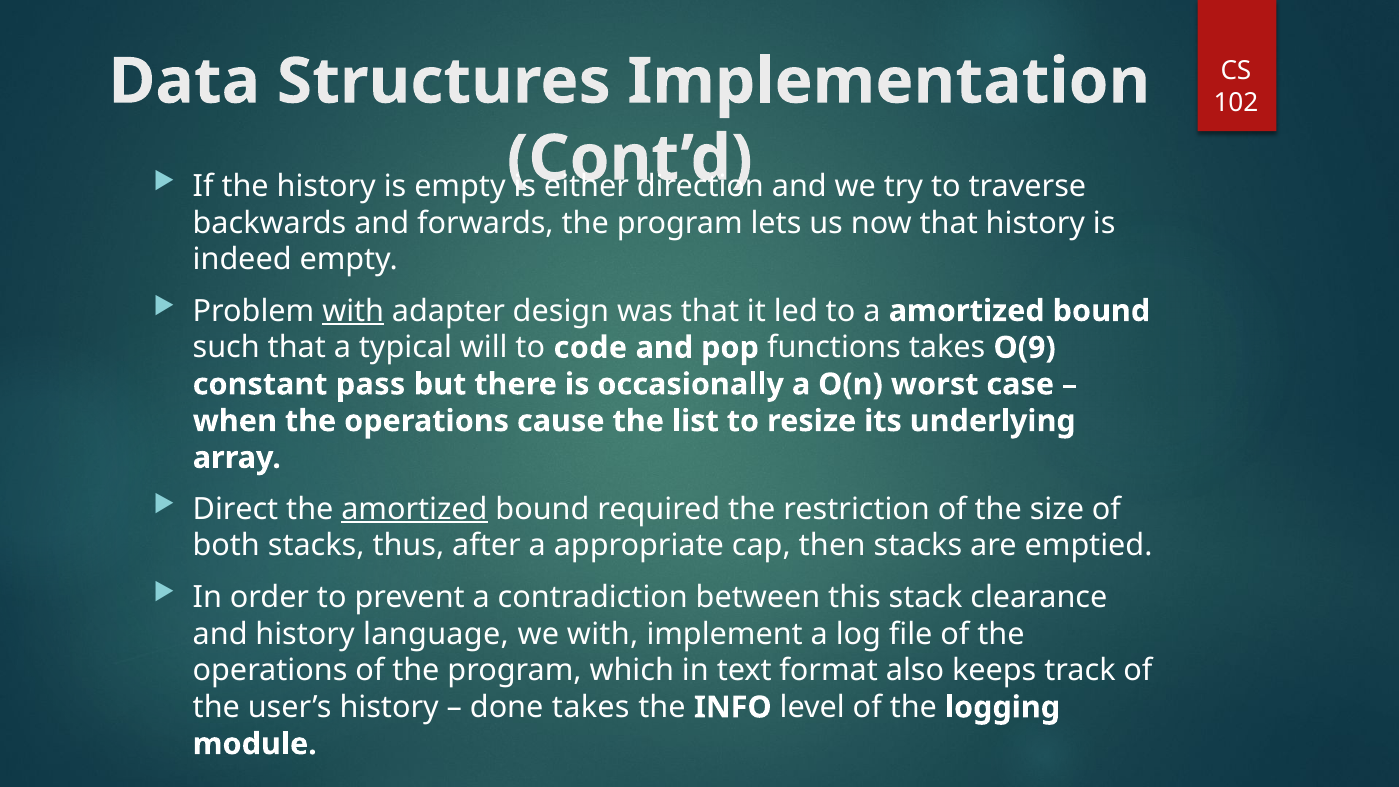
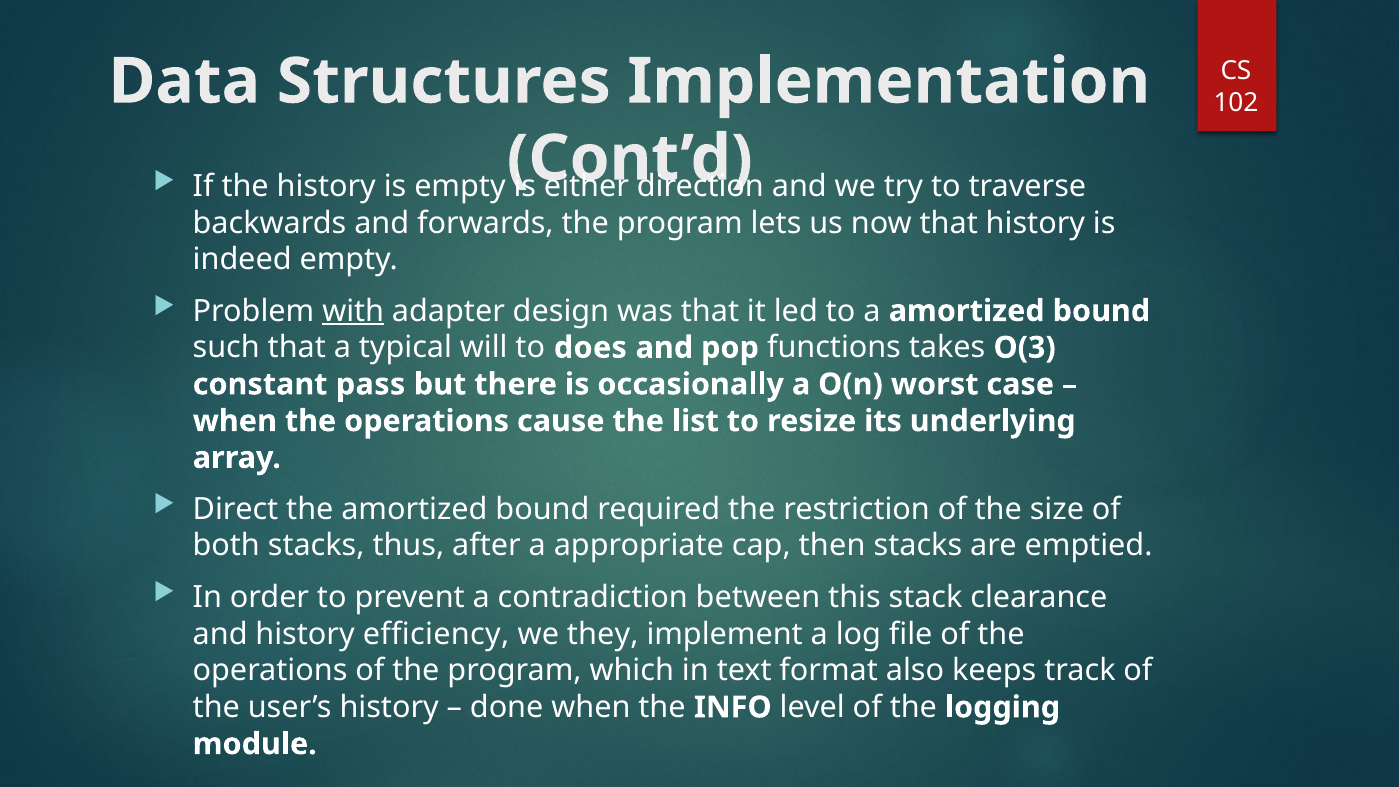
code: code -> does (590, 348)
O(9: O(9 -> O(3 (1025, 348)
amortized underline: present -> none (414, 509)
language: language -> efficiency (436, 634)
we with: with -> they (603, 634)
done takes: takes -> when (591, 707)
